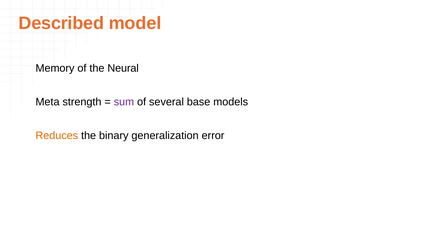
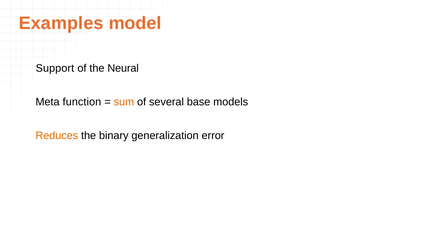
Described: Described -> Examples (61, 23)
Memory: Memory -> Support (55, 68)
strength: strength -> function (82, 102)
sum colour: purple -> orange (124, 102)
